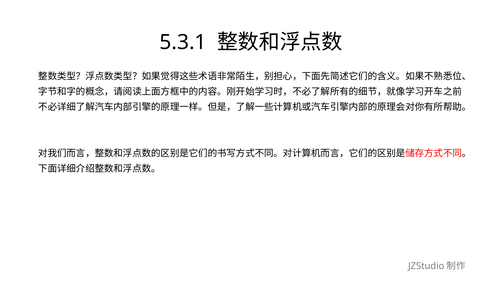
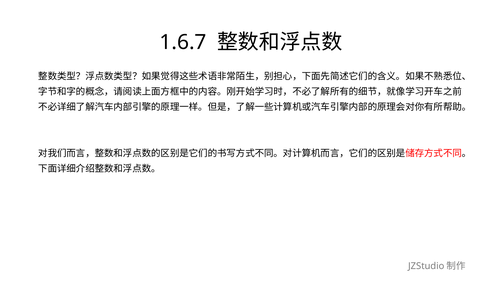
5.3.1: 5.3.1 -> 1.6.7 (183, 42)
